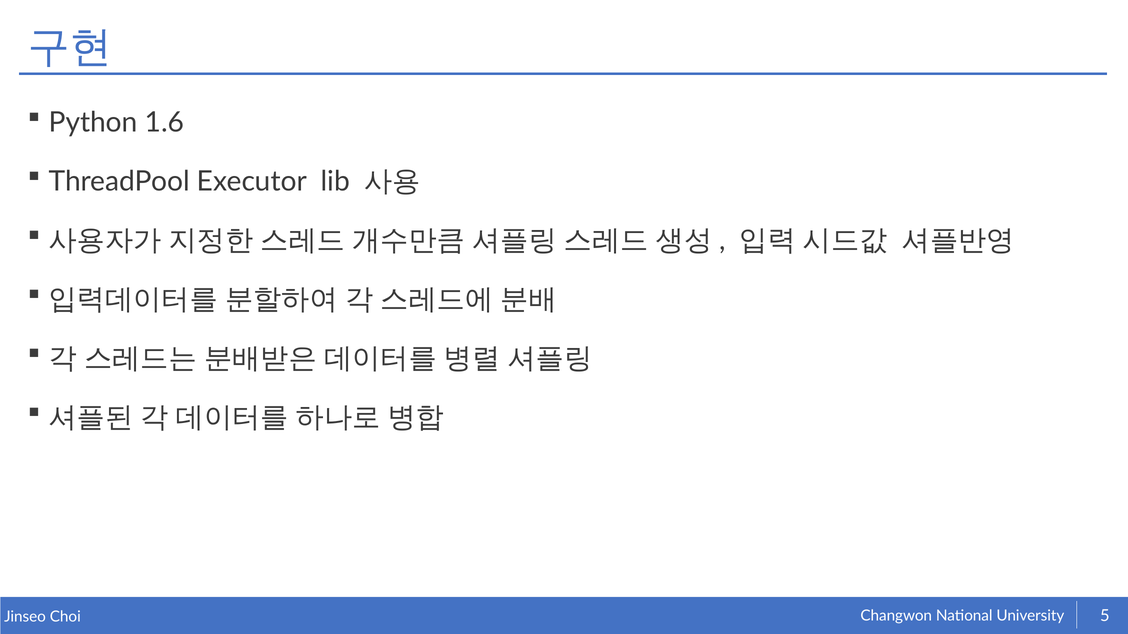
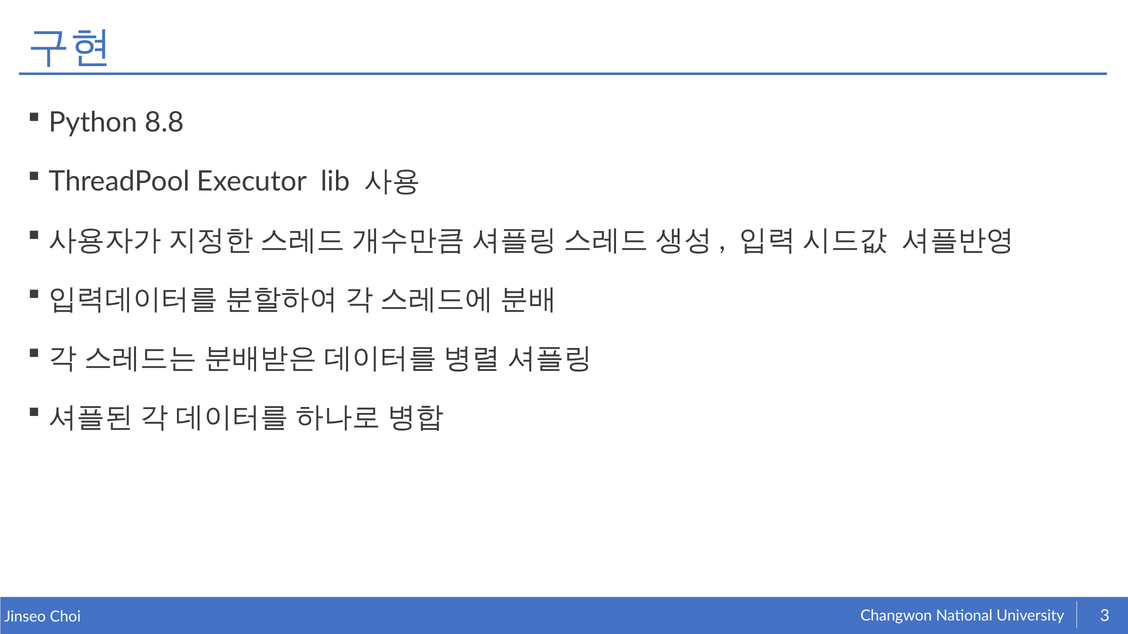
1.6: 1.6 -> 8.8 (164, 122)
5: 5 -> 3 (1105, 616)
